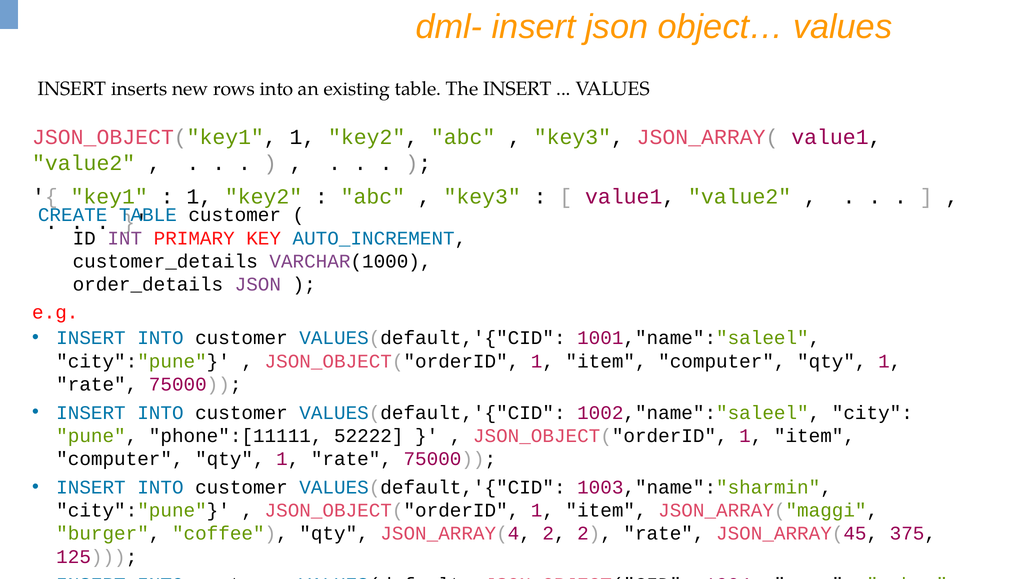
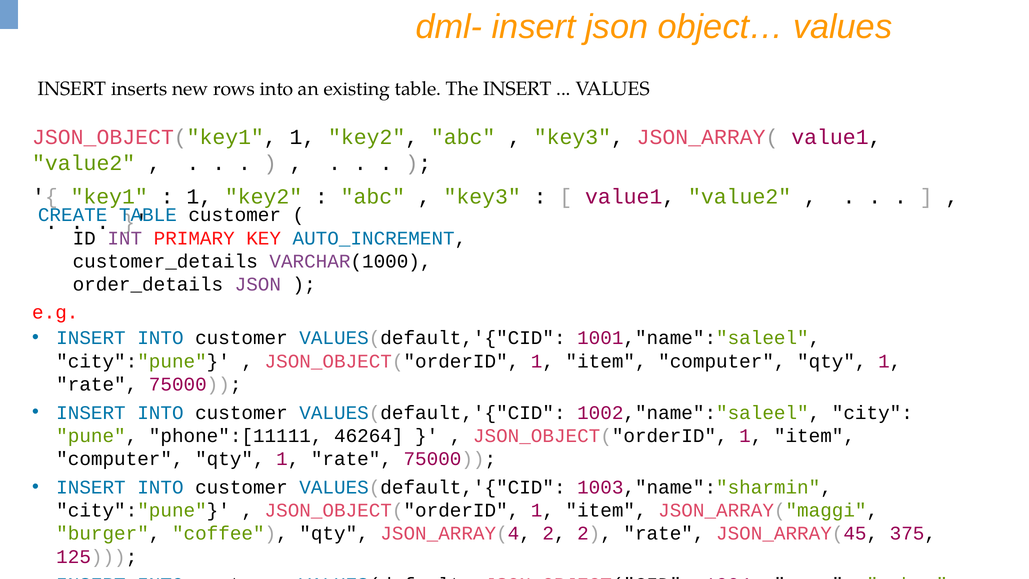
52222: 52222 -> 46264 (369, 436)
